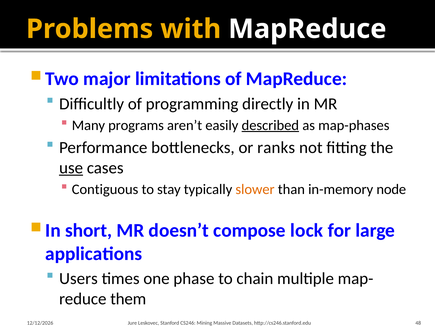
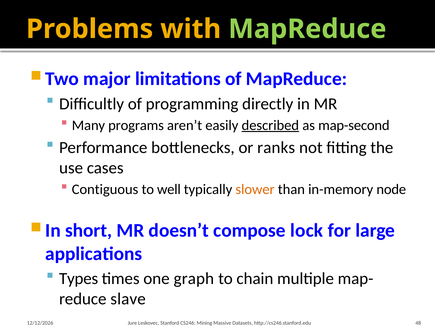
MapReduce colour: white -> light green (307, 29)
map-phases: map-phases -> map-second (354, 125)
use underline: present -> none (71, 168)
stay: stay -> well (169, 190)
Users: Users -> Types (79, 279)
phase: phase -> graph (194, 279)
them: them -> slave (128, 299)
